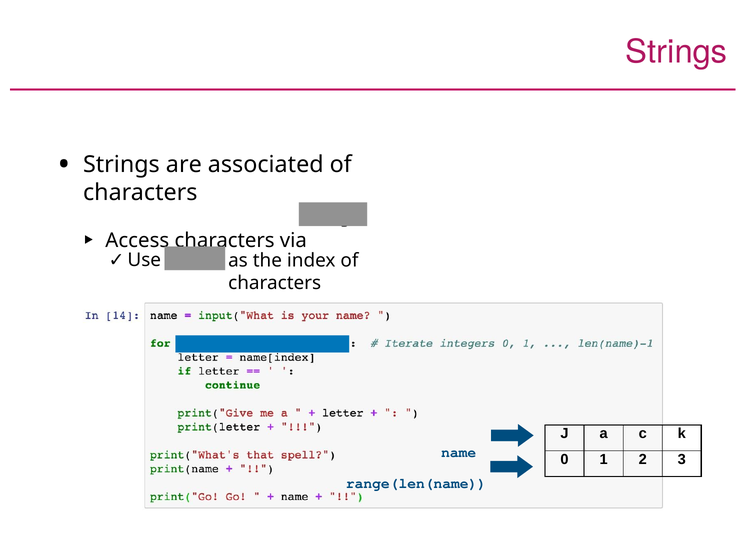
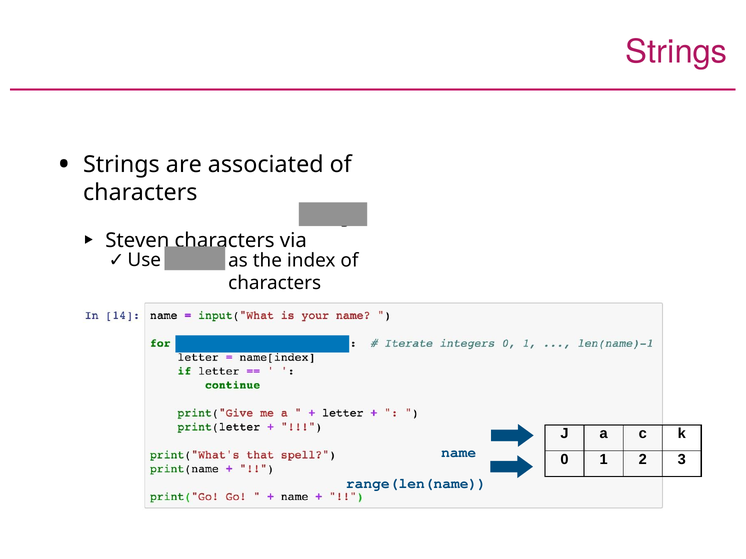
Access: Access -> Steven (137, 241)
